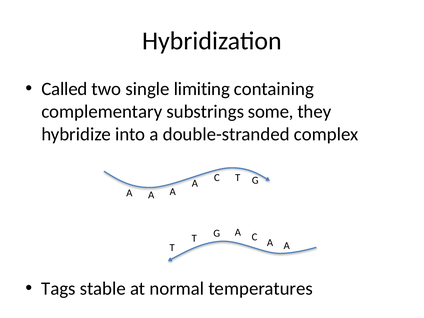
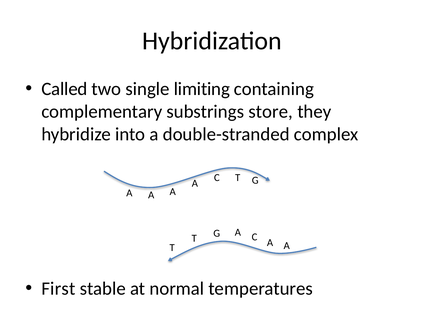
some: some -> store (271, 112)
Tags: Tags -> First (58, 289)
